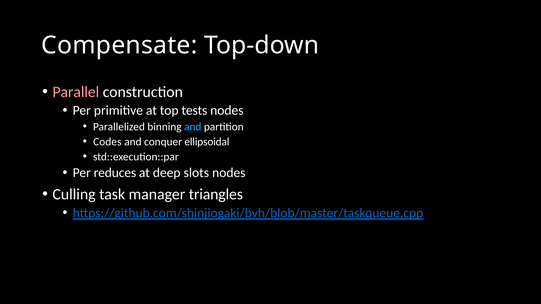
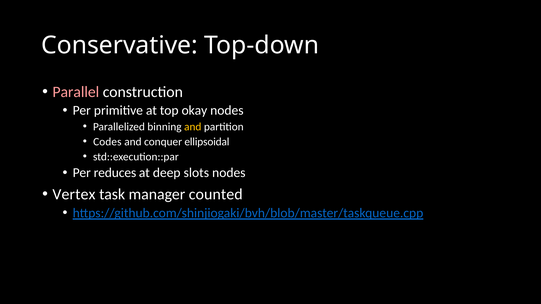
Compensate: Compensate -> Conservative (120, 45)
tests: tests -> okay (194, 111)
and colour: light blue -> yellow (193, 127)
Culling: Culling -> Vertex (74, 194)
triangles: triangles -> counted (216, 194)
